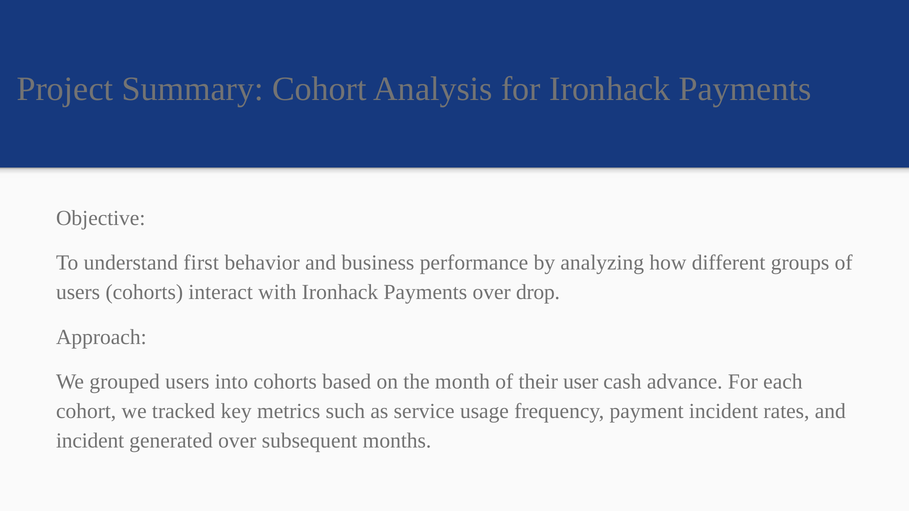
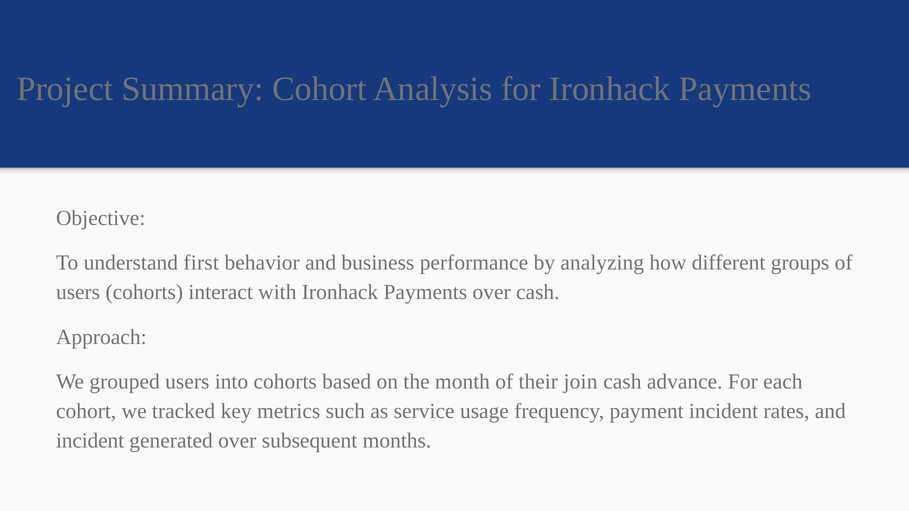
over drop: drop -> cash (538, 292)
user: user -> join (581, 382)
